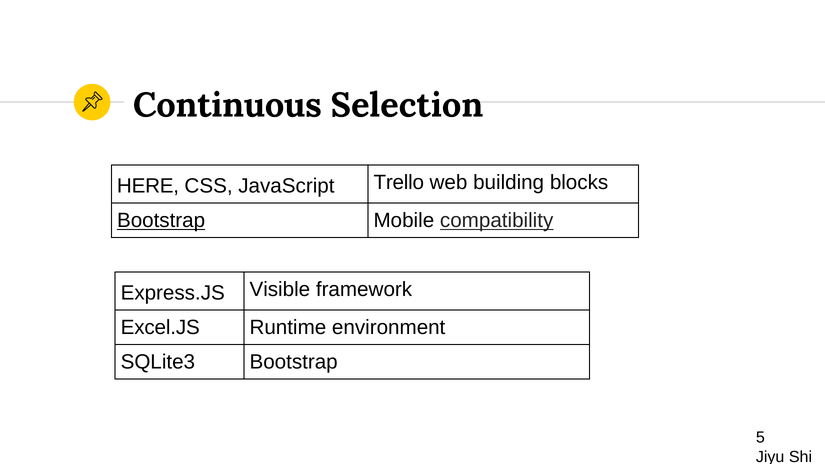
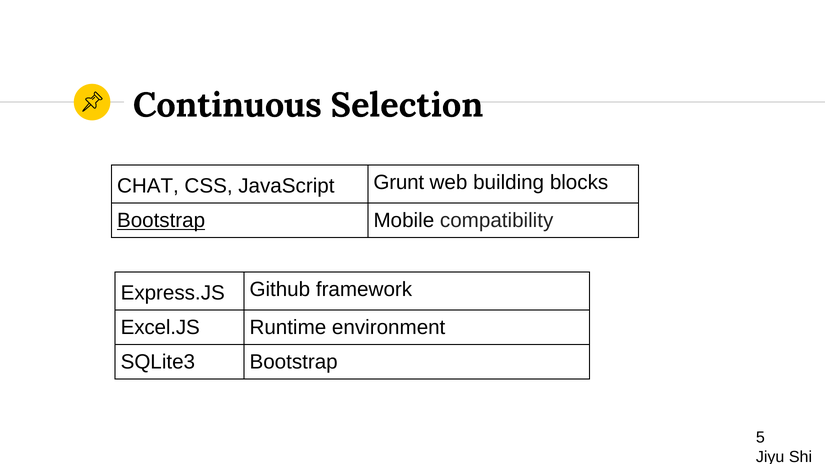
HERE: HERE -> CHAT (148, 186)
Trello: Trello -> Grunt (399, 183)
compatibility underline: present -> none (497, 221)
Visible: Visible -> Github (280, 290)
